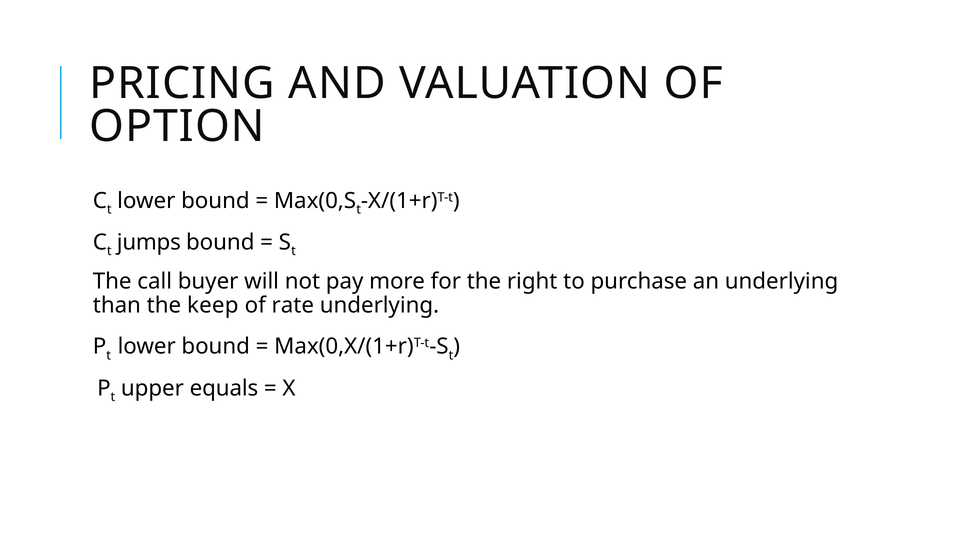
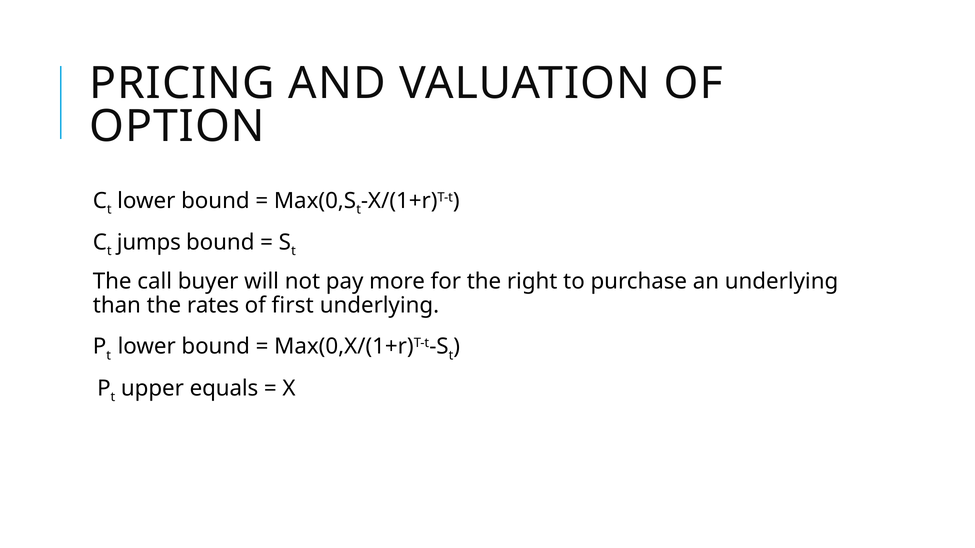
keep: keep -> rates (213, 306)
rate: rate -> first (293, 306)
